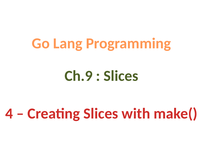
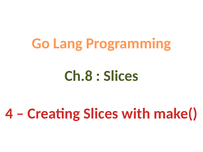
Ch.9: Ch.9 -> Ch.8 (79, 76)
